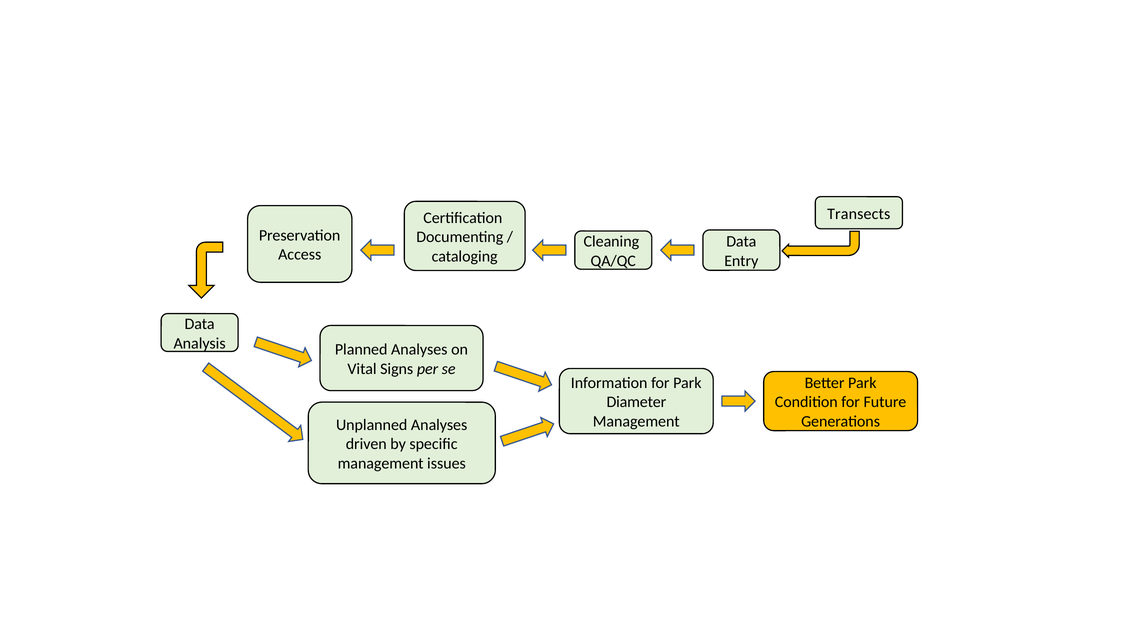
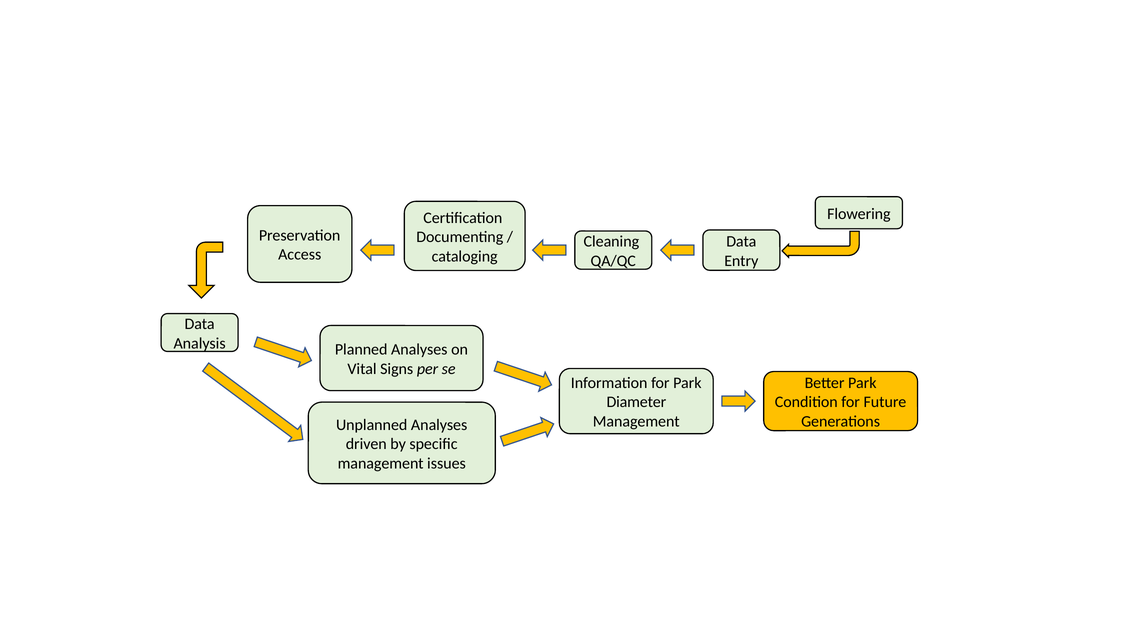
Transects: Transects -> Flowering (859, 214)
